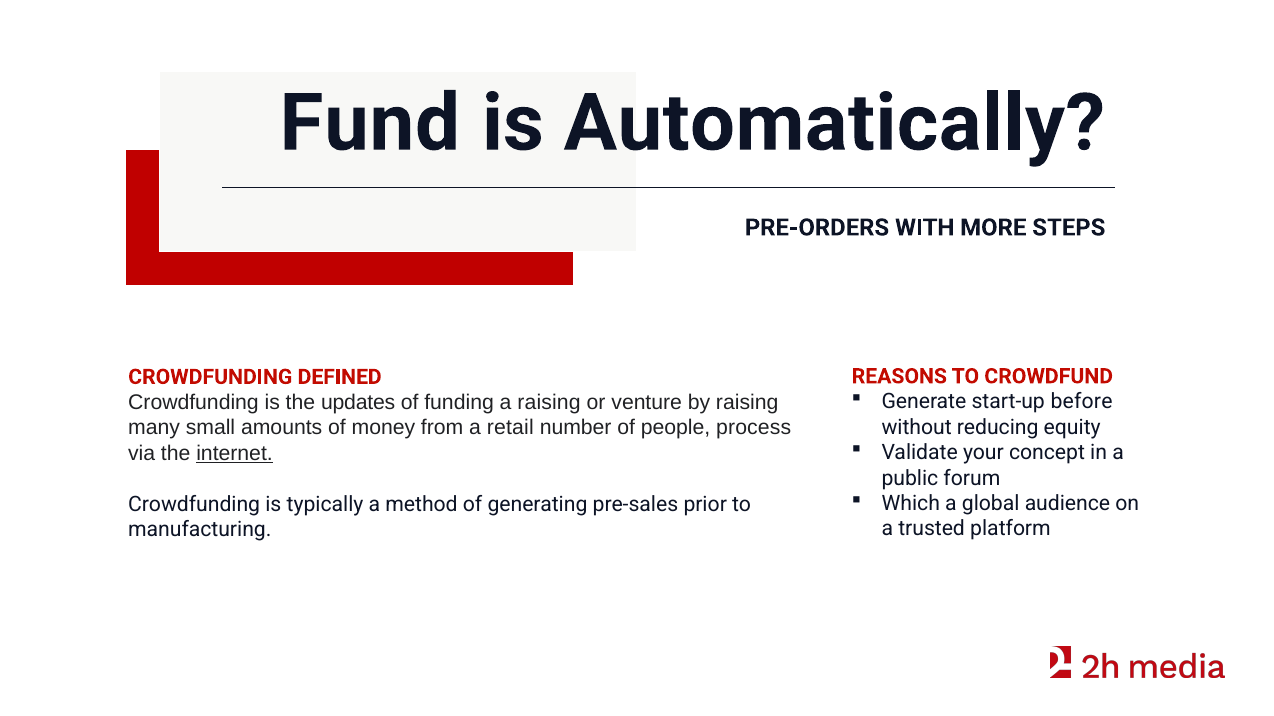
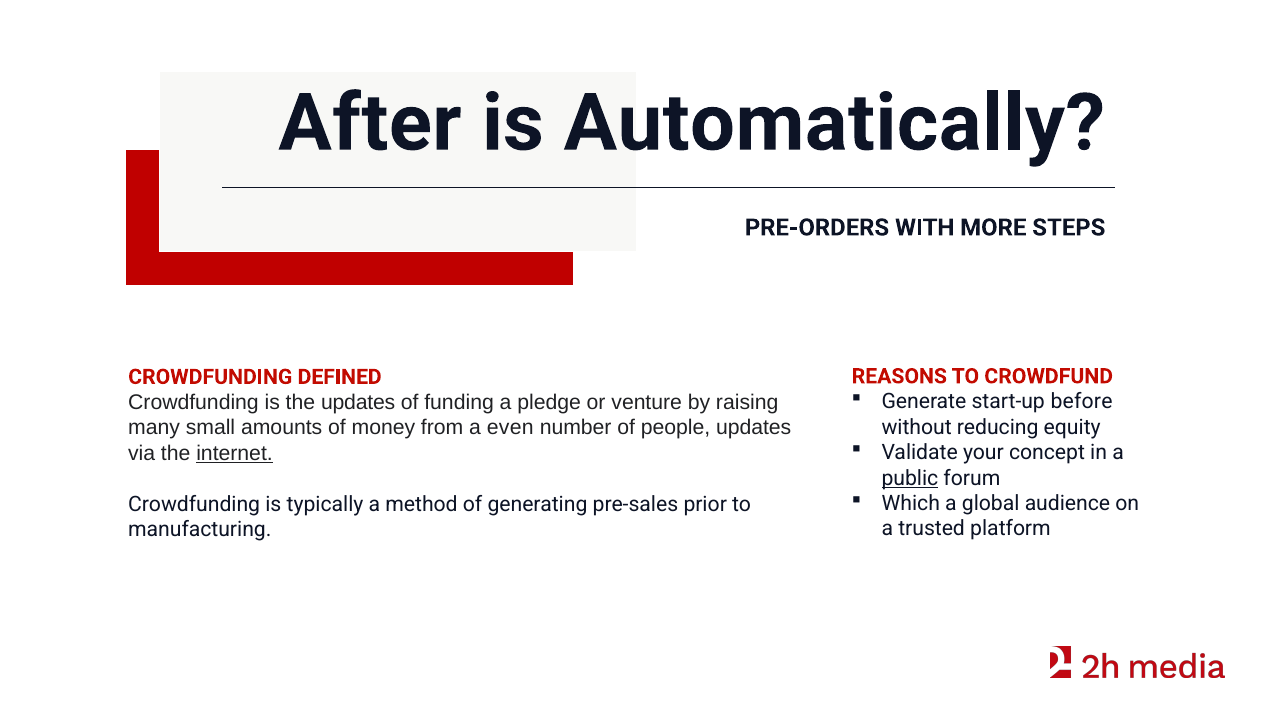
Fund: Fund -> After (370, 124)
a raising: raising -> pledge (549, 403)
retail: retail -> even (510, 428)
people process: process -> updates (754, 428)
public underline: none -> present (910, 478)
